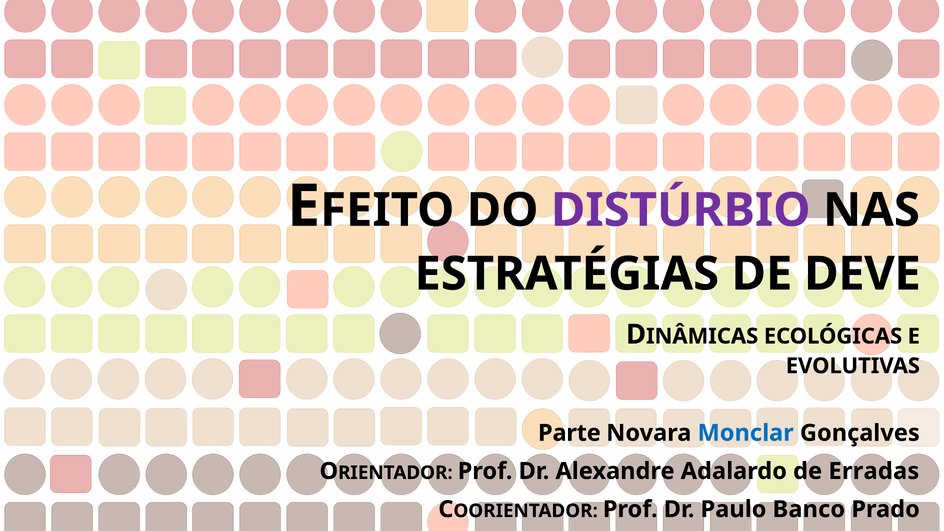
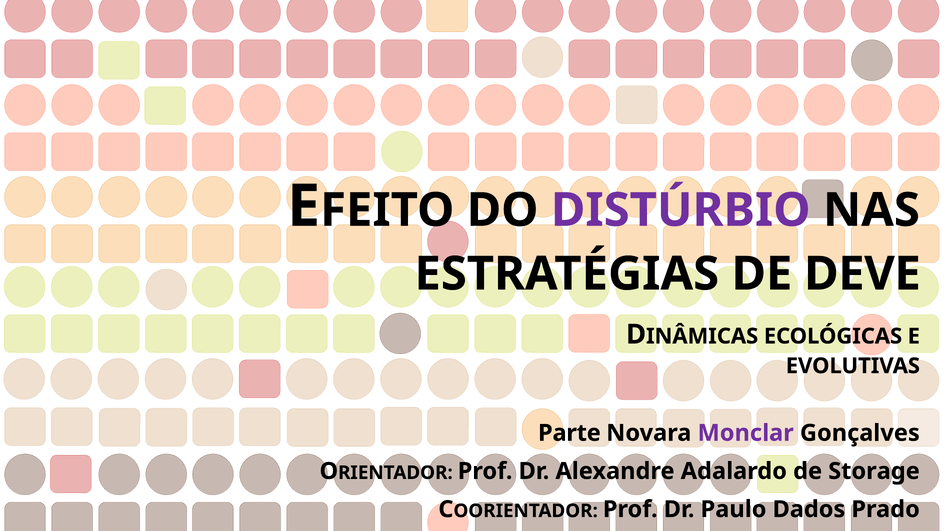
Monclar colour: blue -> purple (746, 433)
Erradas: Erradas -> Storage (874, 471)
Banco: Banco -> Dados (809, 509)
